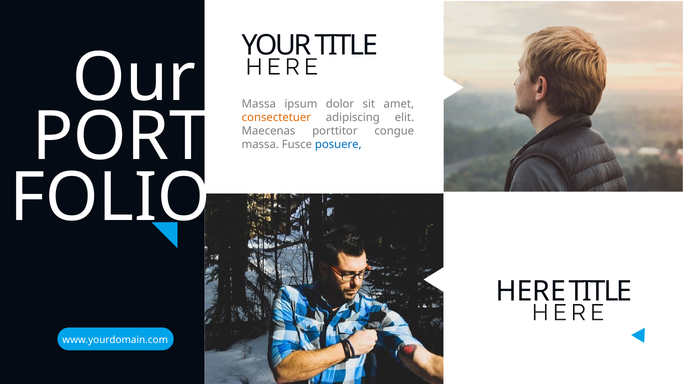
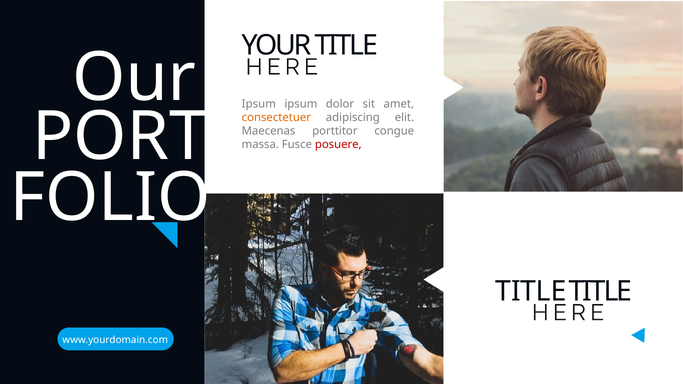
Massa: Massa -> Ipsum (259, 104)
posuere colour: blue -> red (338, 145)
HERE: HERE -> TITLE (531, 291)
